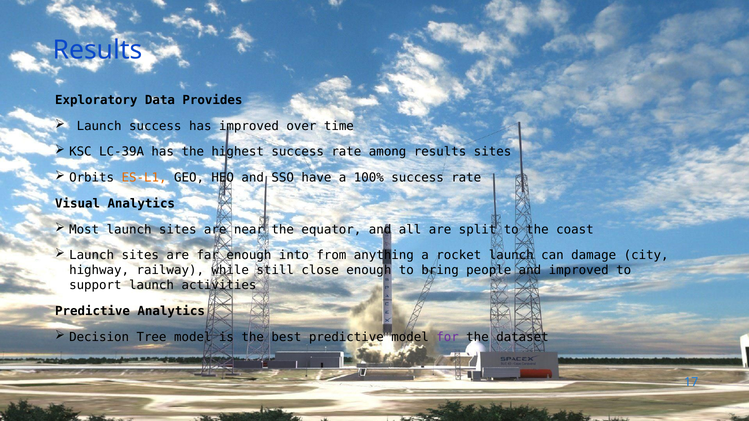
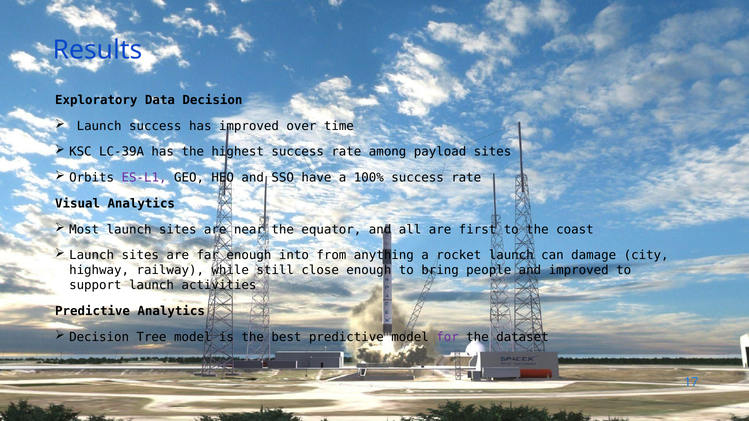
Data Provides: Provides -> Decision (212, 100)
among results: results -> payload (440, 152)
ES-L1 colour: orange -> purple (144, 178)
split: split -> first (478, 230)
